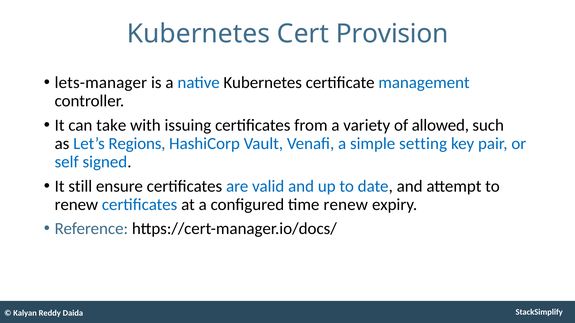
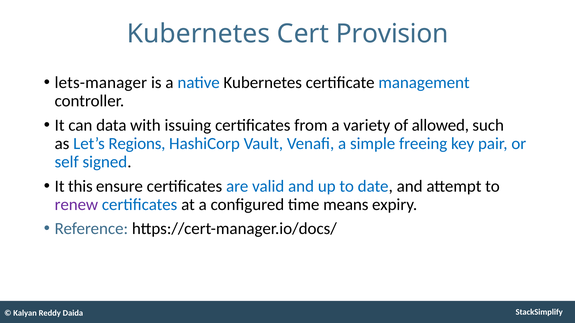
take: take -> data (111, 125)
setting: setting -> freeing (423, 144)
still: still -> this (80, 186)
renew colour: black -> purple (76, 205)
time renew: renew -> means (346, 205)
